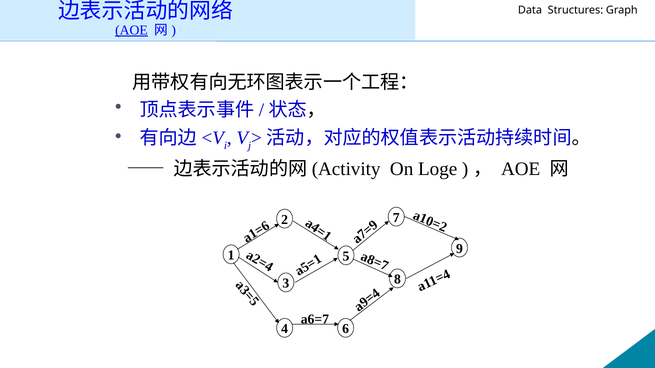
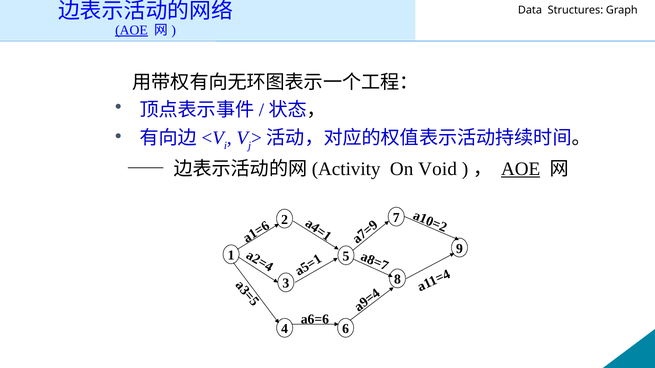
Loge: Loge -> Void (438, 169)
AOE underline: none -> present (521, 169)
a6=7: a6=7 -> a6=6 (315, 320)
